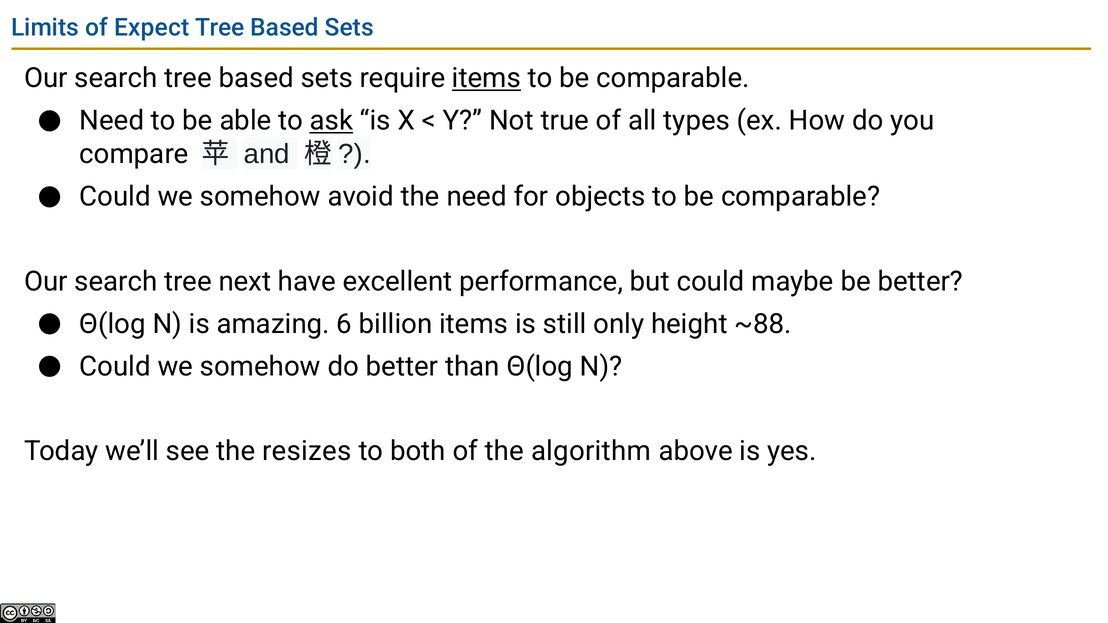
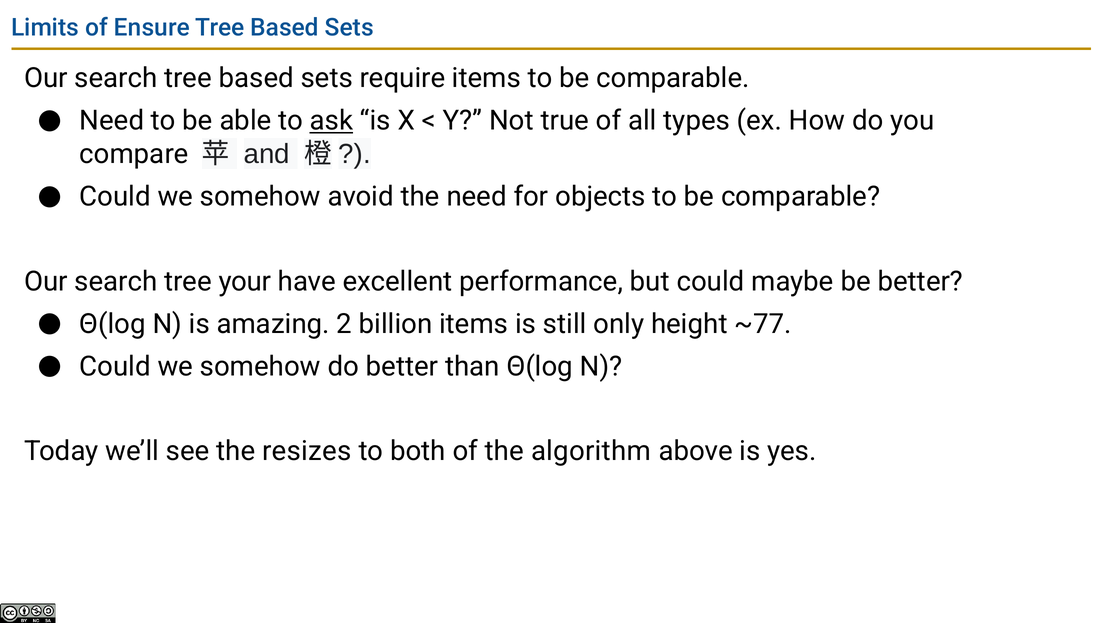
Expect: Expect -> Ensure (152, 28)
items underline: present -> none (486, 78)
next: next -> your (245, 282)
6: 6 -> 2 (344, 324)
~88: ~88 -> ~77 (763, 324)
